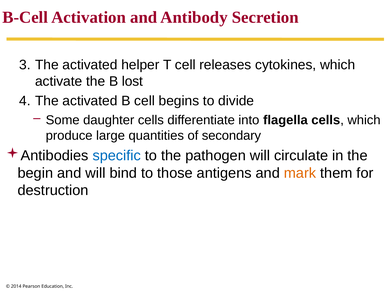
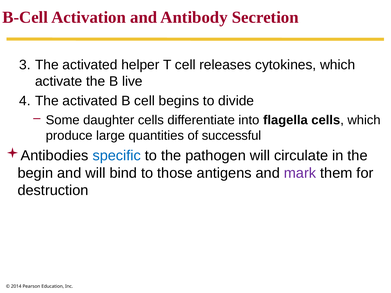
lost: lost -> live (132, 82)
secondary: secondary -> successful (231, 136)
mark colour: orange -> purple (300, 173)
